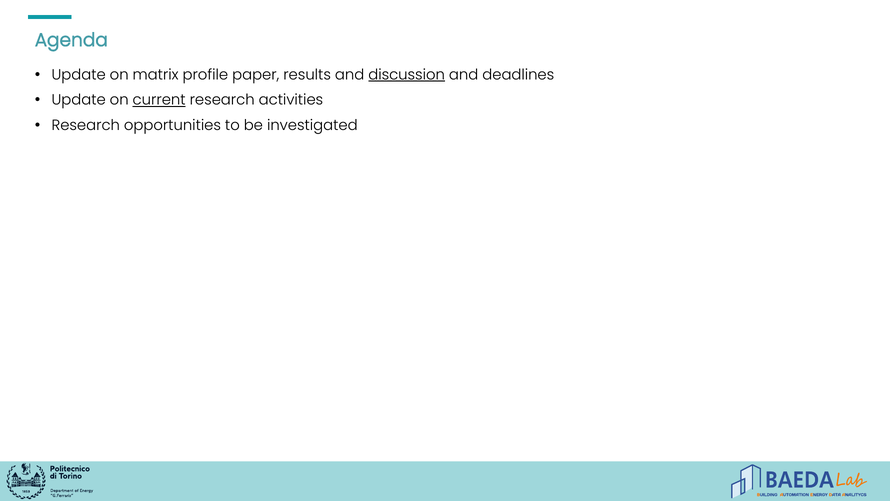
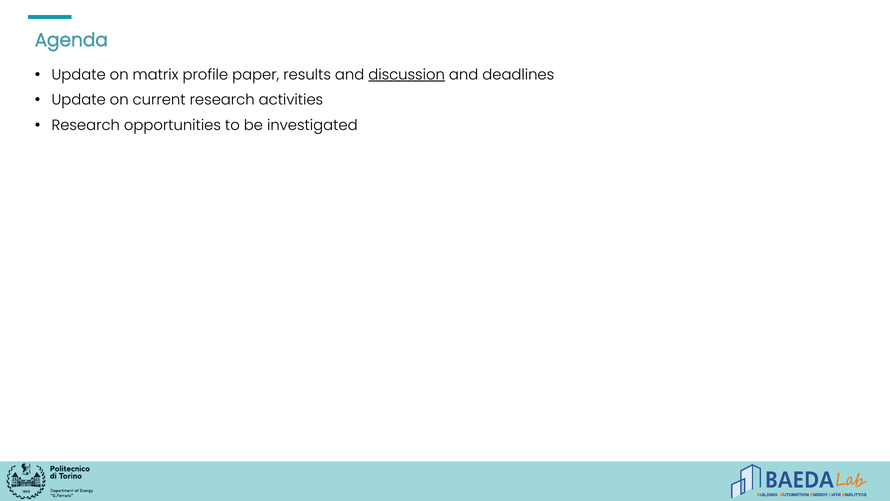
current underline: present -> none (159, 100)
